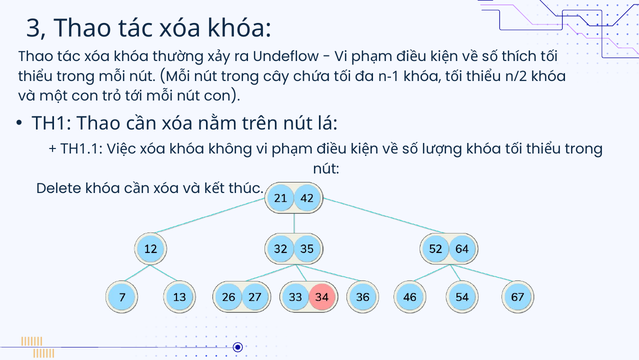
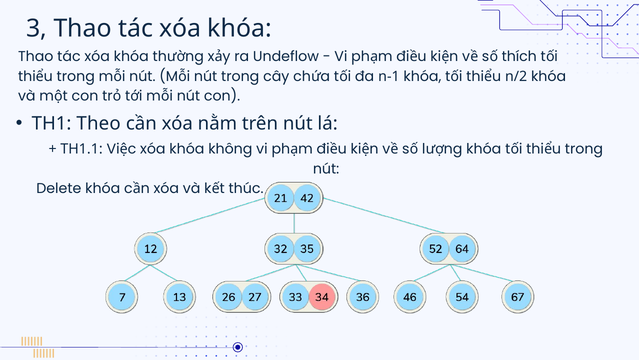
TH1 Thao: Thao -> Theo (99, 123)
